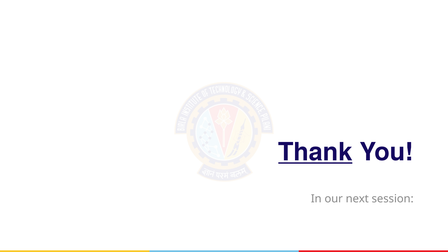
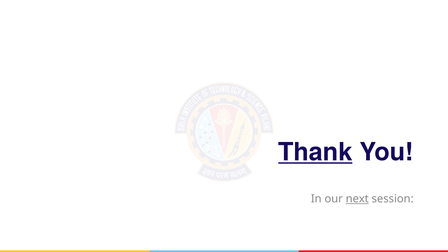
next underline: none -> present (357, 199)
